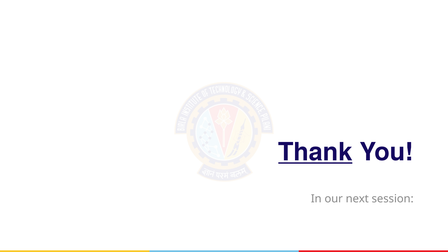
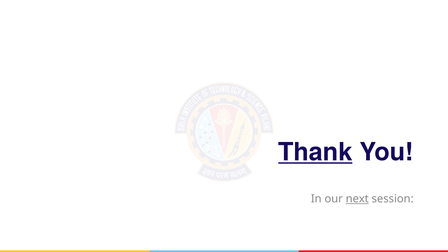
next underline: none -> present (357, 199)
